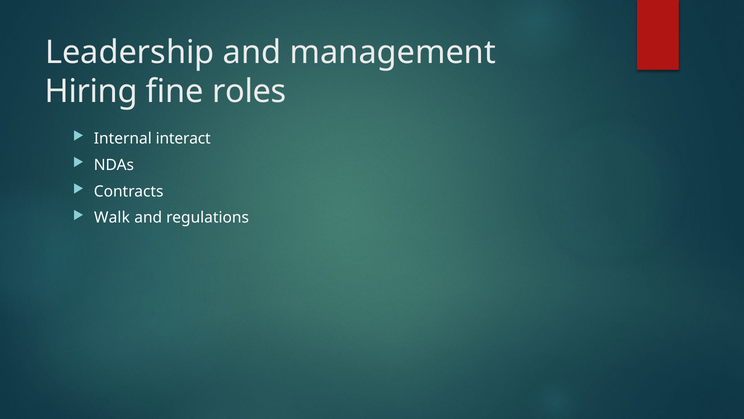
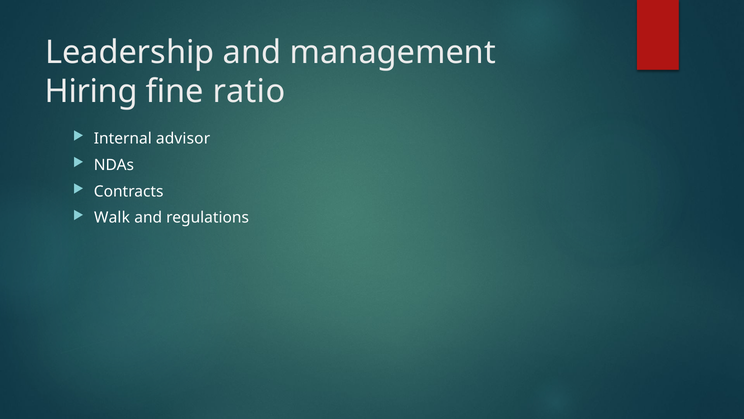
roles: roles -> ratio (249, 91)
interact: interact -> advisor (183, 138)
